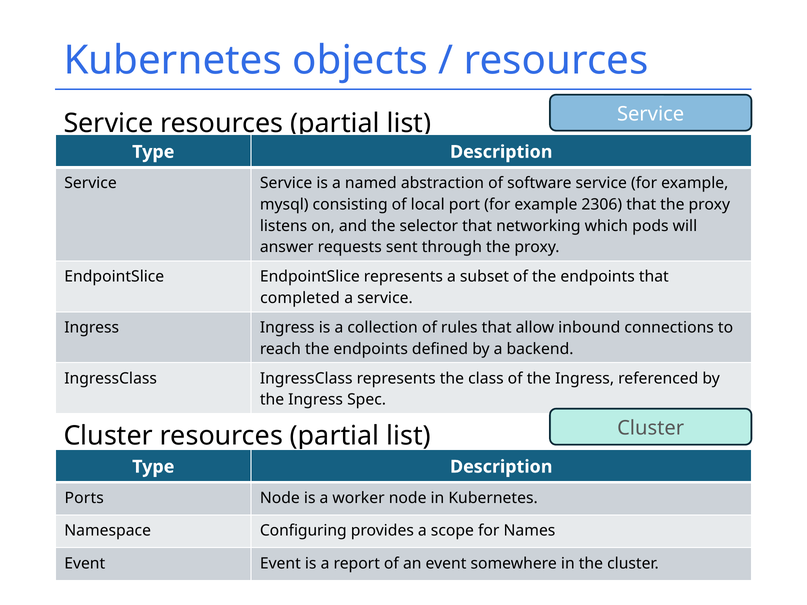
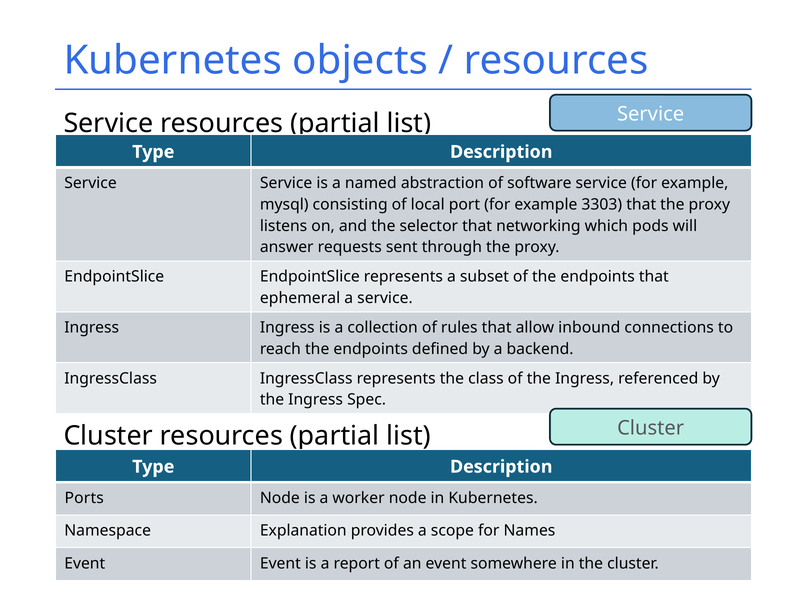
2306: 2306 -> 3303 (602, 205)
completed: completed -> ephemeral (300, 298)
Configuring: Configuring -> Explanation (303, 531)
